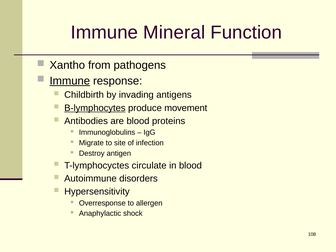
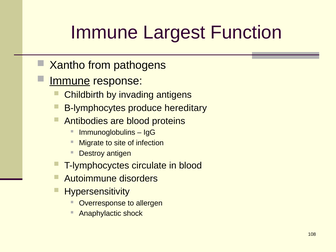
Mineral: Mineral -> Largest (174, 33)
B-lymphocytes underline: present -> none (95, 108)
movement: movement -> hereditary (186, 108)
